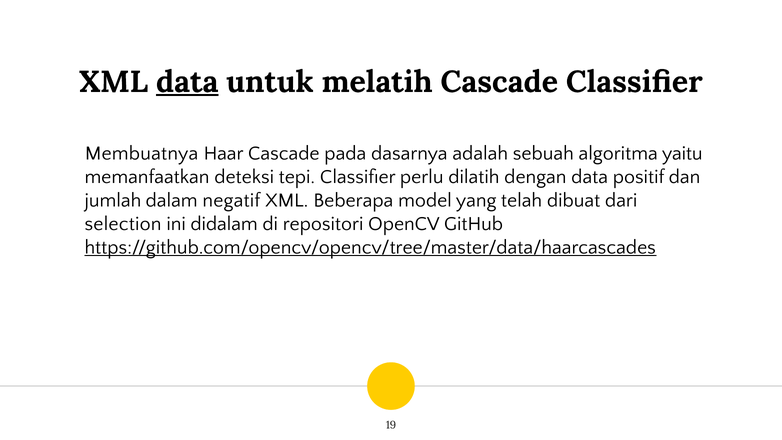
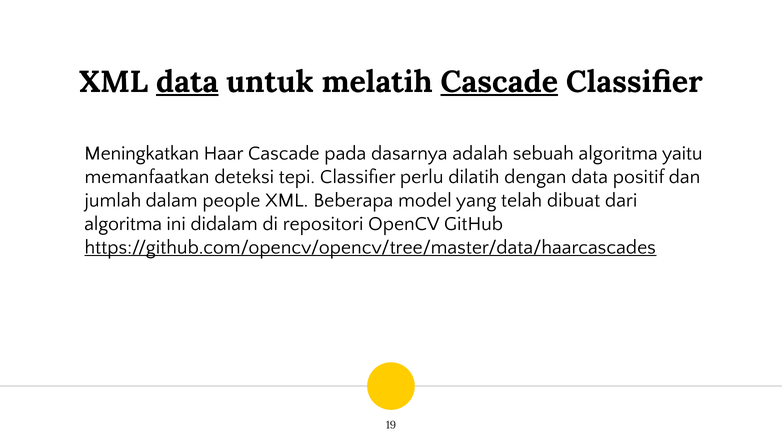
Cascade underline: none -> present (499, 82)
Membuatnya: Membuatnya -> Meningkatkan (142, 153)
negatif: negatif -> people (231, 200)
selection: selection -> algoritma (123, 224)
